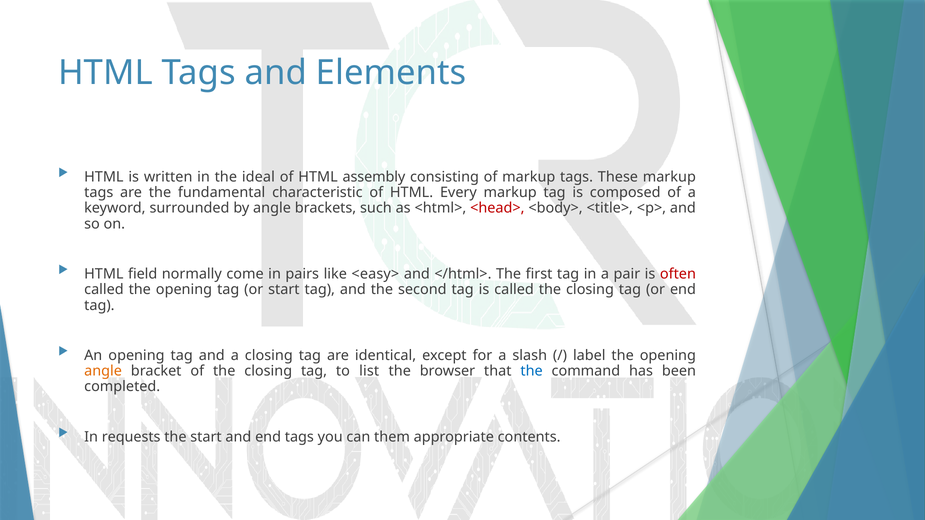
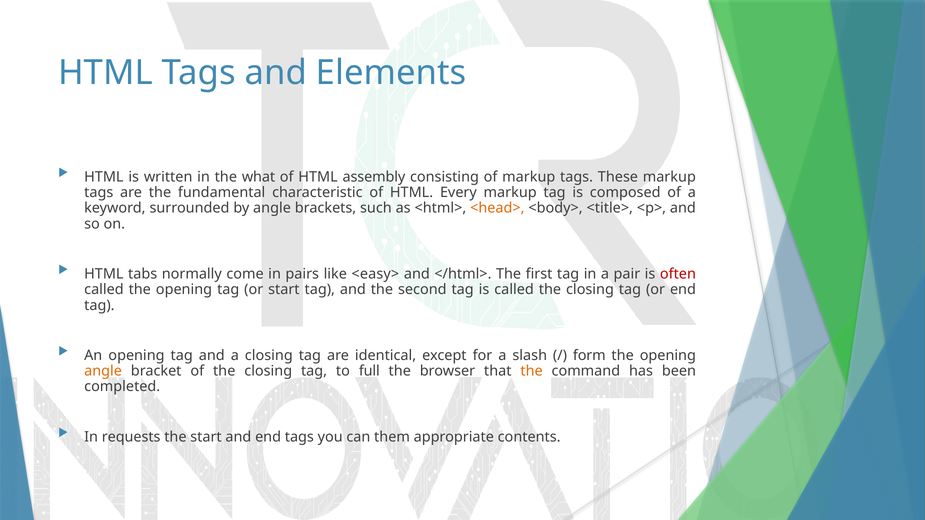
ideal: ideal -> what (259, 177)
<head> colour: red -> orange (497, 208)
field: field -> tabs (143, 274)
label: label -> form (589, 356)
list: list -> full (369, 371)
the colour: blue -> orange (532, 371)
